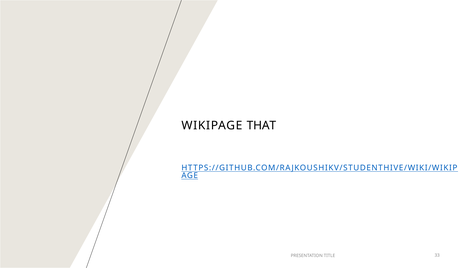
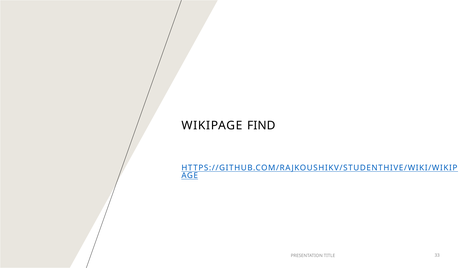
THAT: THAT -> FIND (261, 126)
